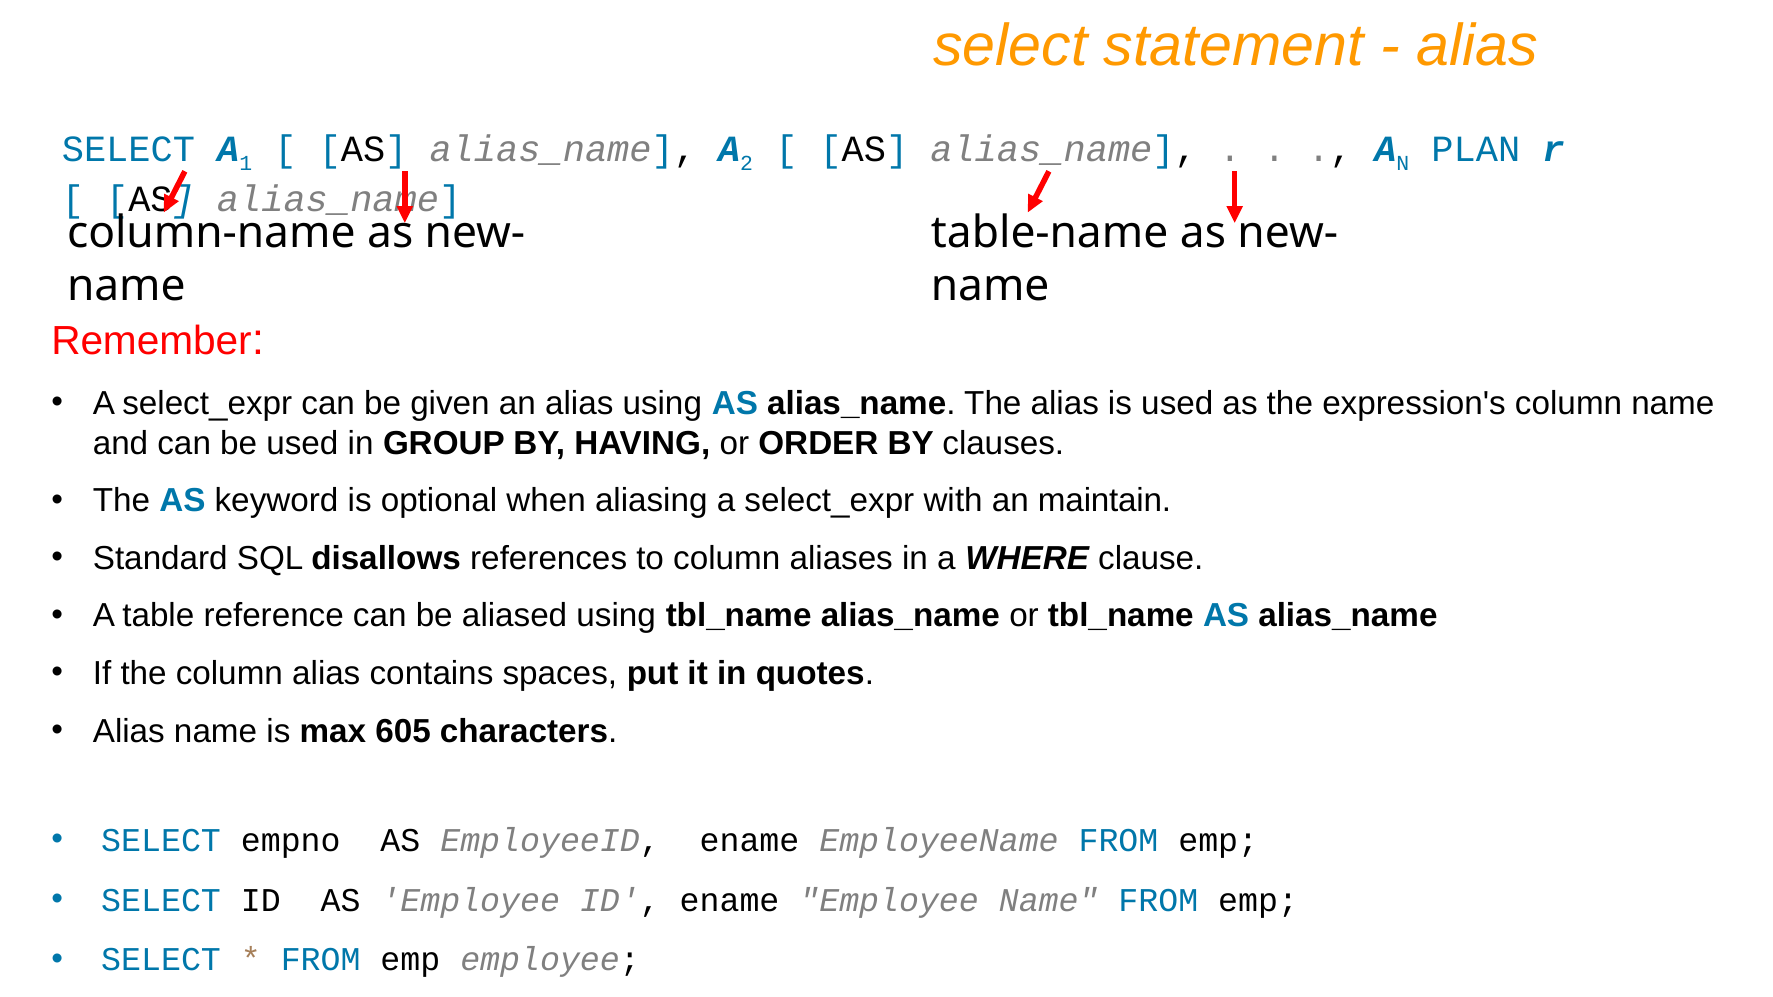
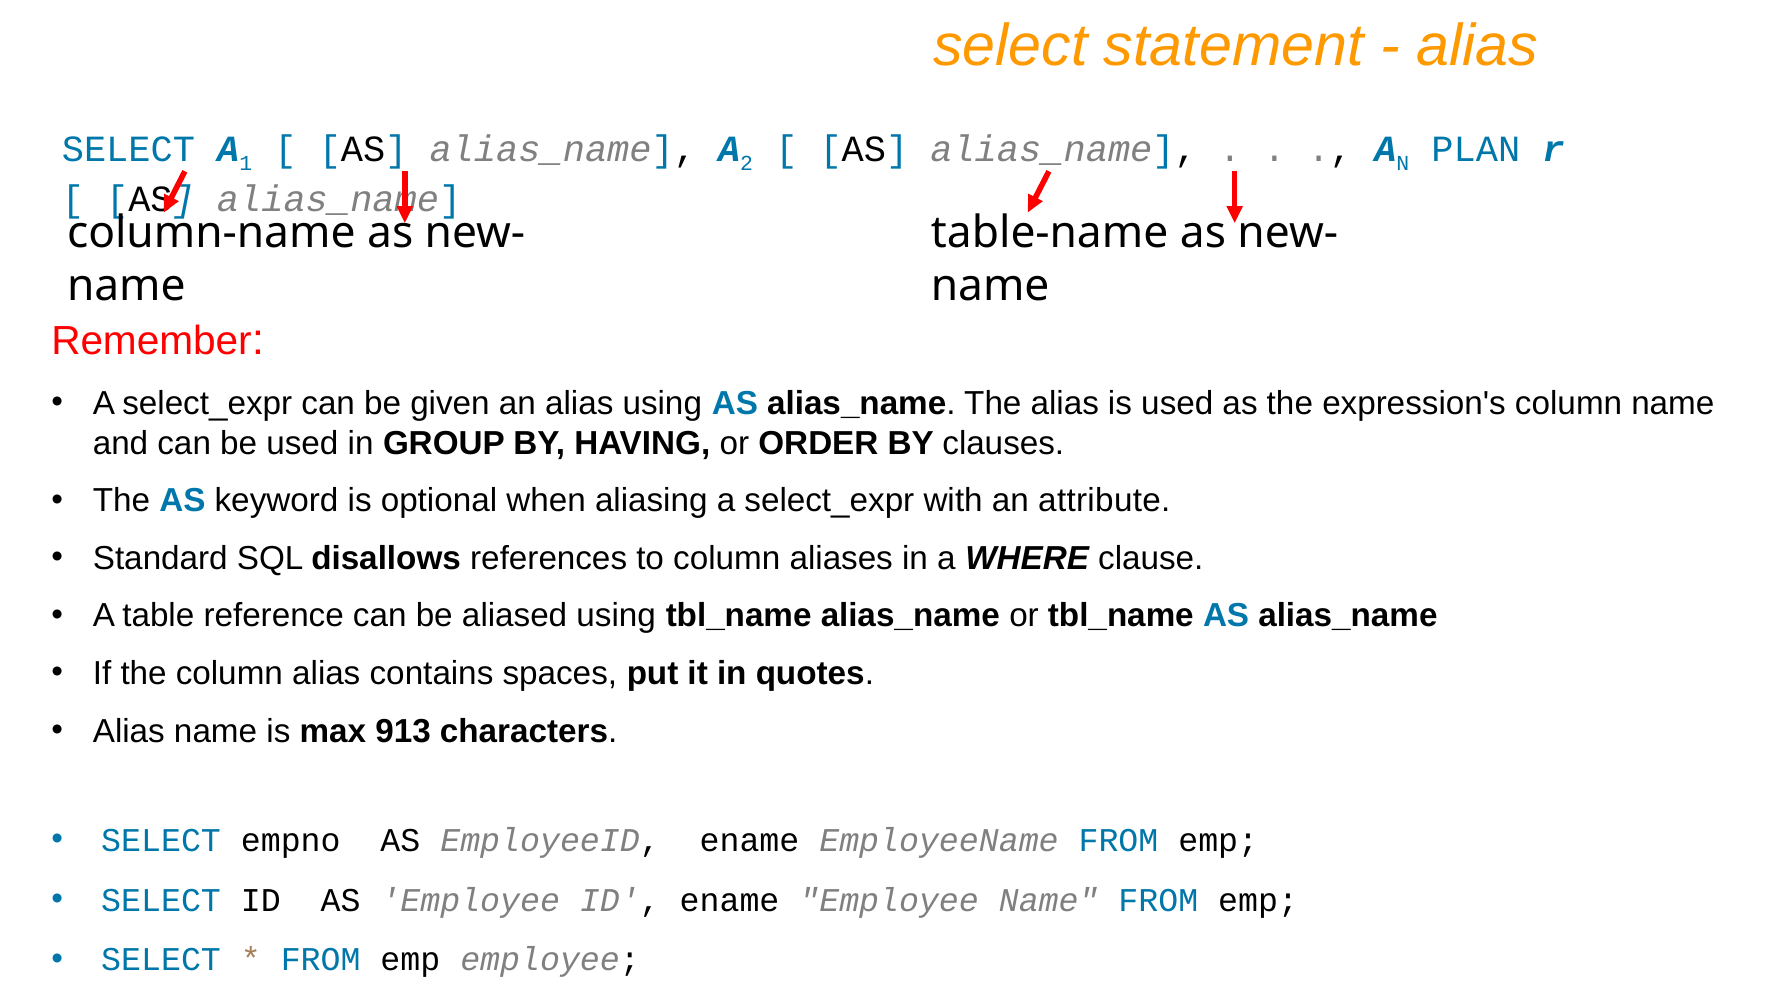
maintain: maintain -> attribute (1104, 501)
605: 605 -> 913 (403, 731)
